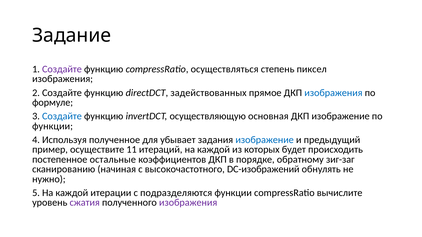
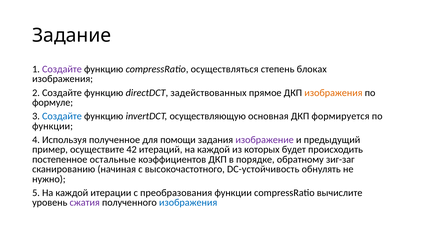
пиксел: пиксел -> блоках (312, 69)
изображения colour: blue -> orange (333, 93)
ДКП изображение: изображение -> формируется (341, 116)
убывает: убывает -> помощи (178, 140)
изображение colour: blue -> purple (265, 140)
11: 11 -> 42 (132, 150)
DC-изображений: DC-изображений -> DC-устойчивость (263, 170)
подразделяются: подразделяются -> преобразования (176, 193)
изображения colour: purple -> blue (188, 203)
